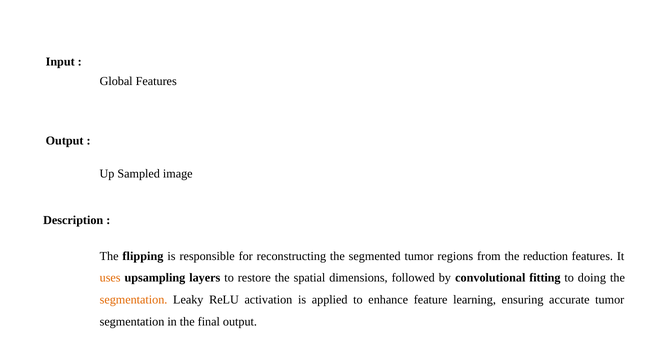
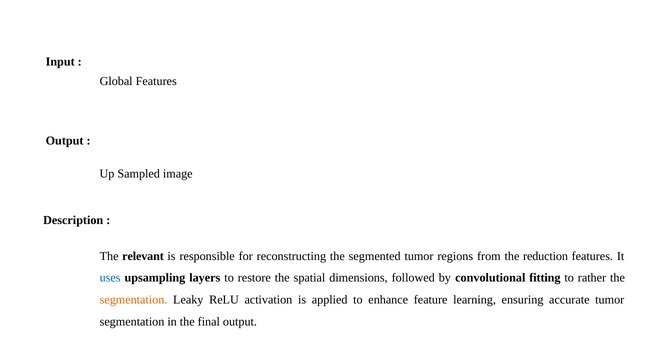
flipping: flipping -> relevant (143, 256)
uses colour: orange -> blue (110, 278)
doing: doing -> rather (592, 278)
